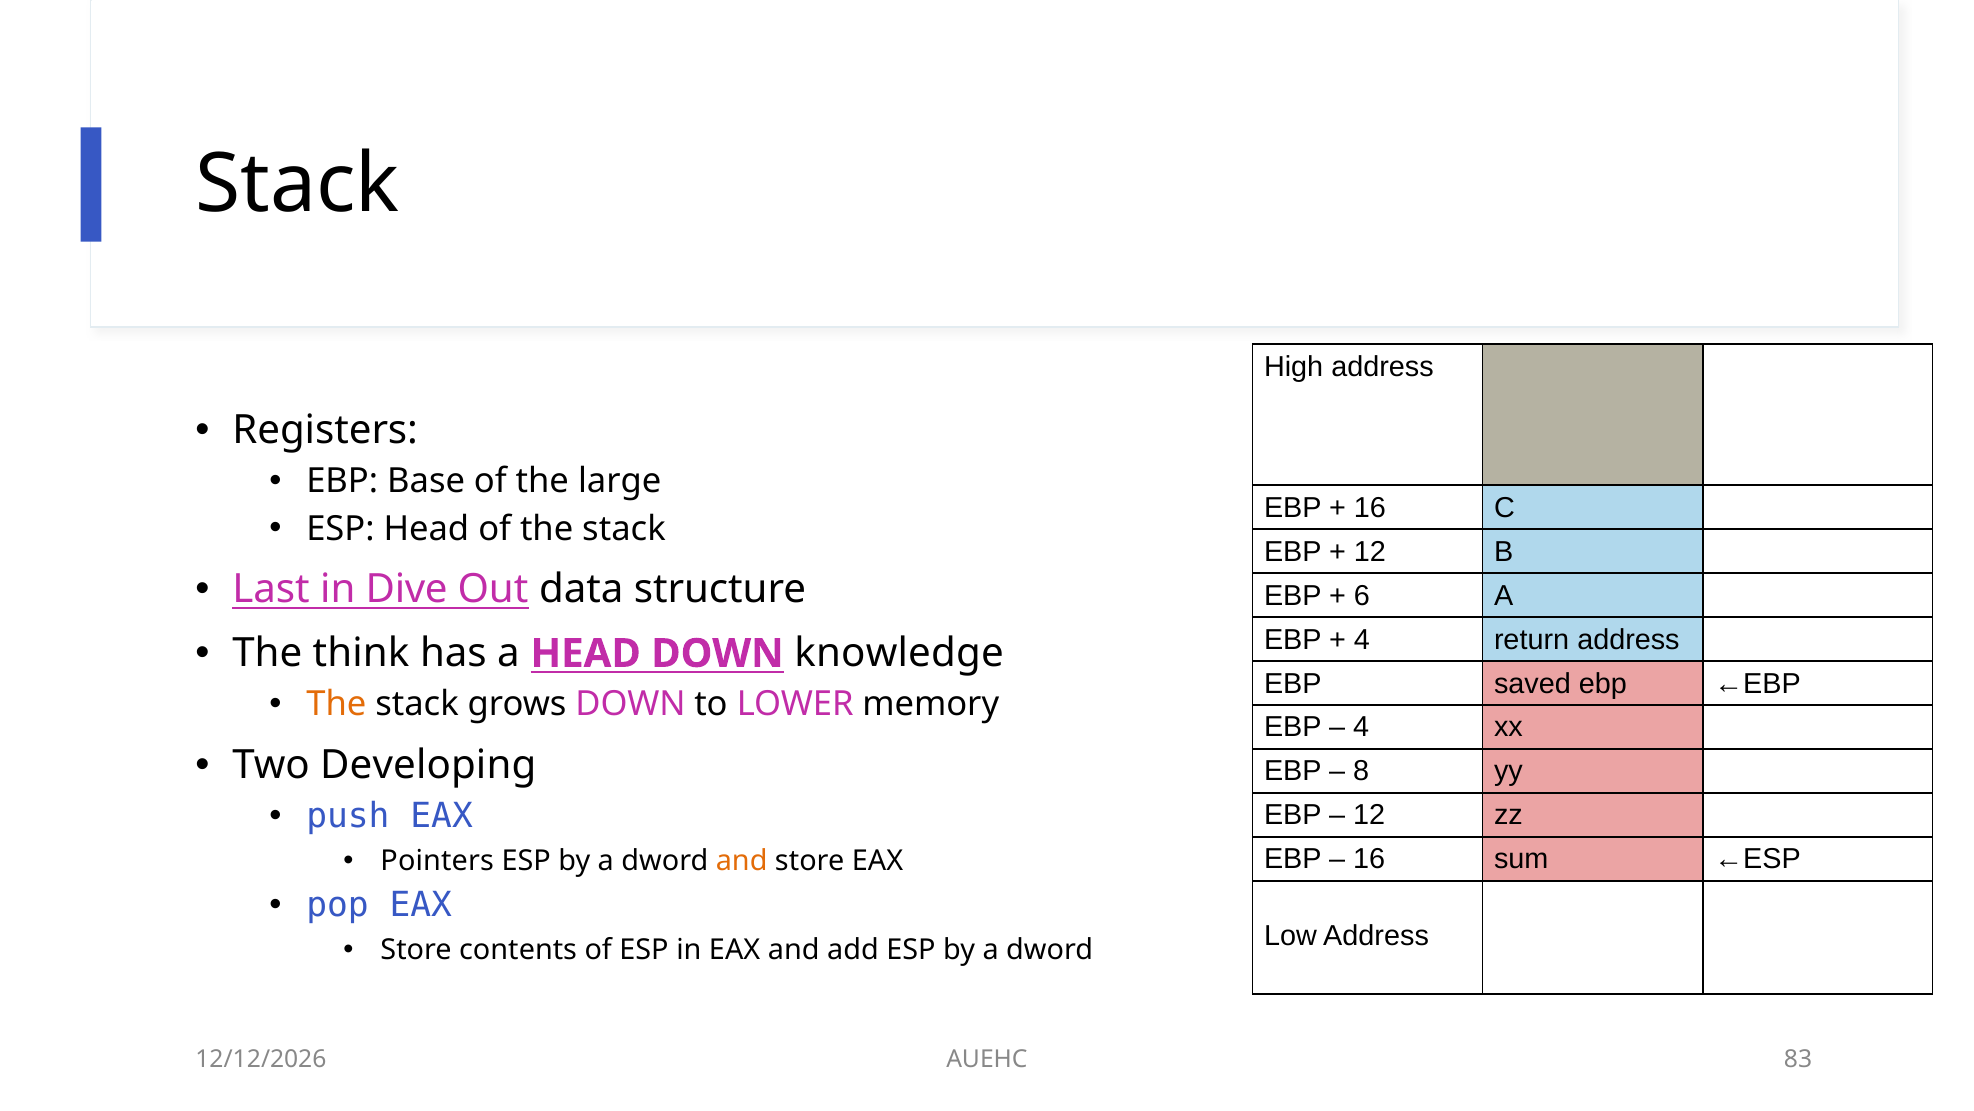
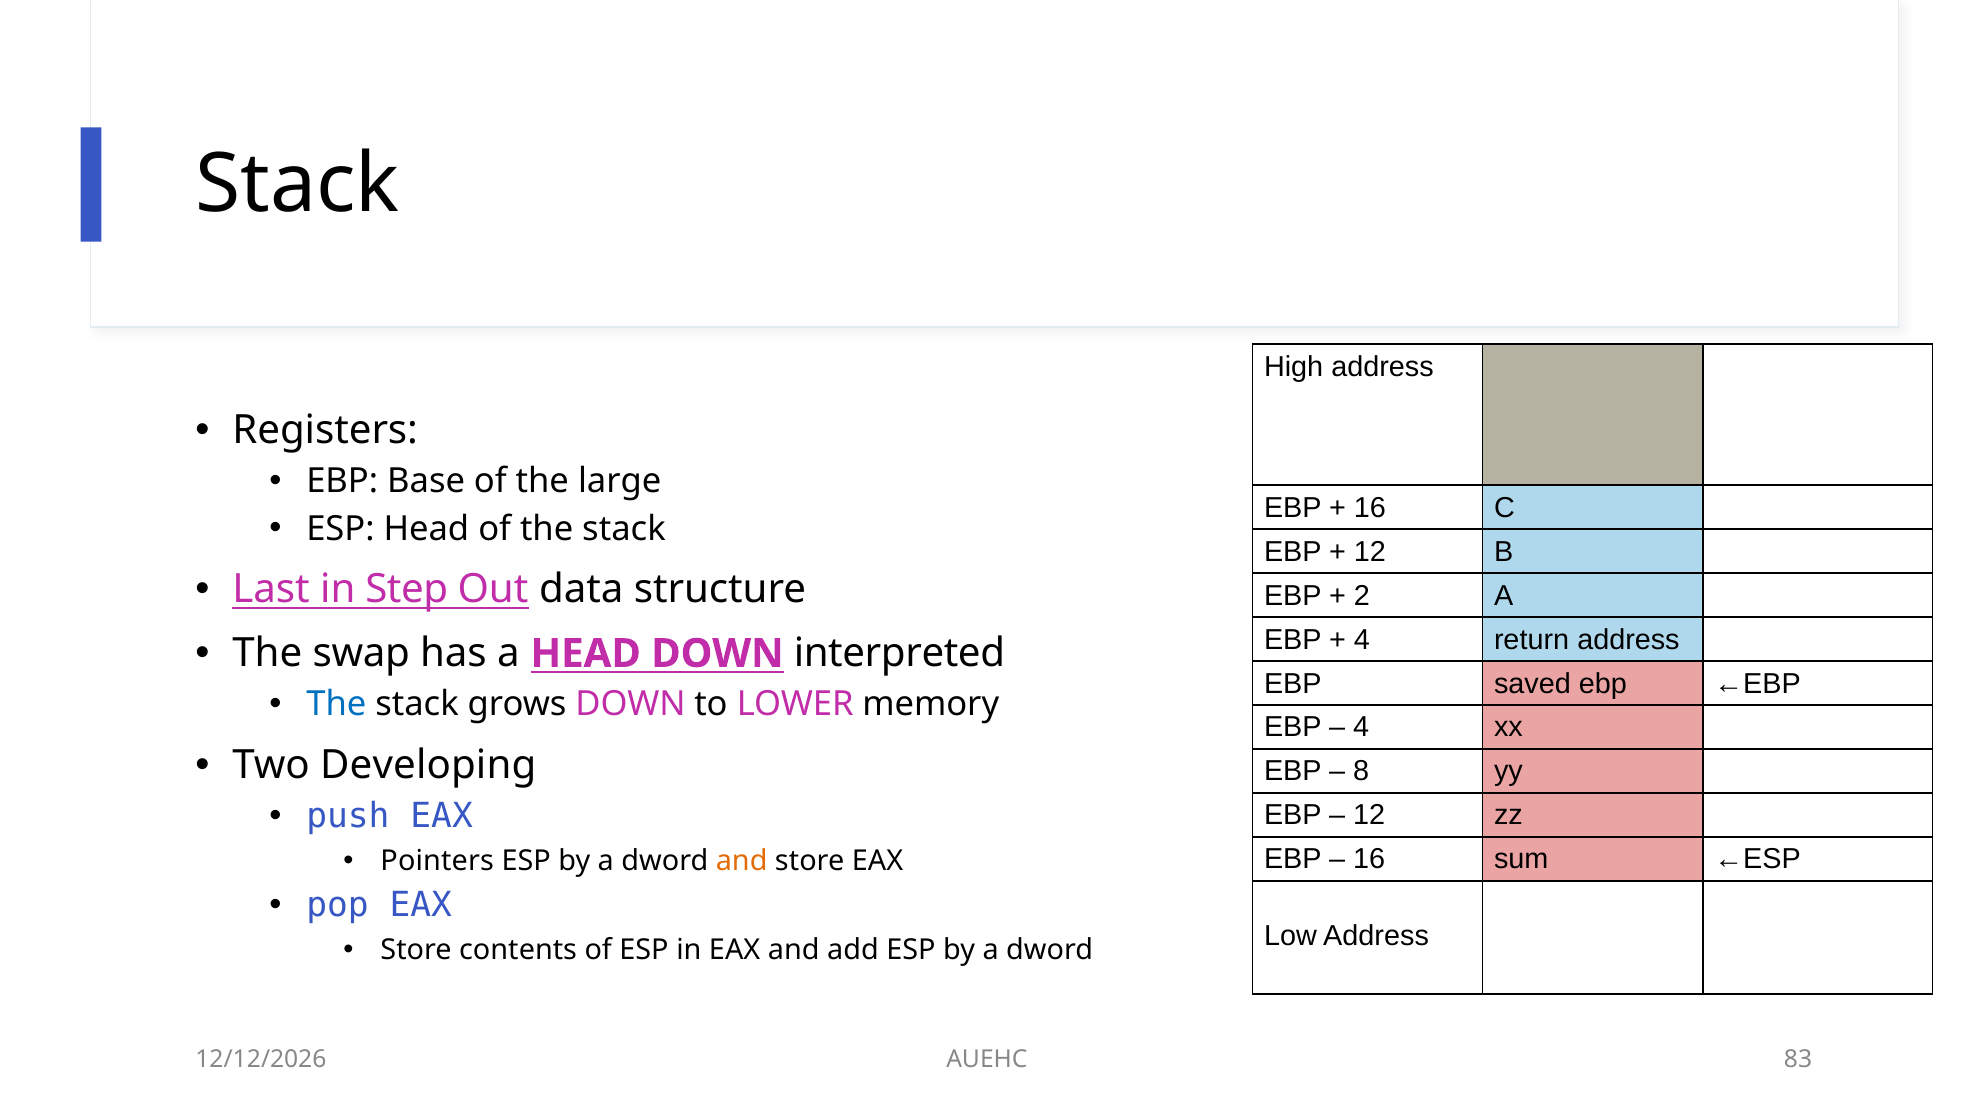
Dive: Dive -> Step (407, 589)
6: 6 -> 2 (1362, 595)
think: think -> swap (361, 653)
knowledge: knowledge -> interpreted (899, 653)
The colour: orange -> blue (336, 704)
